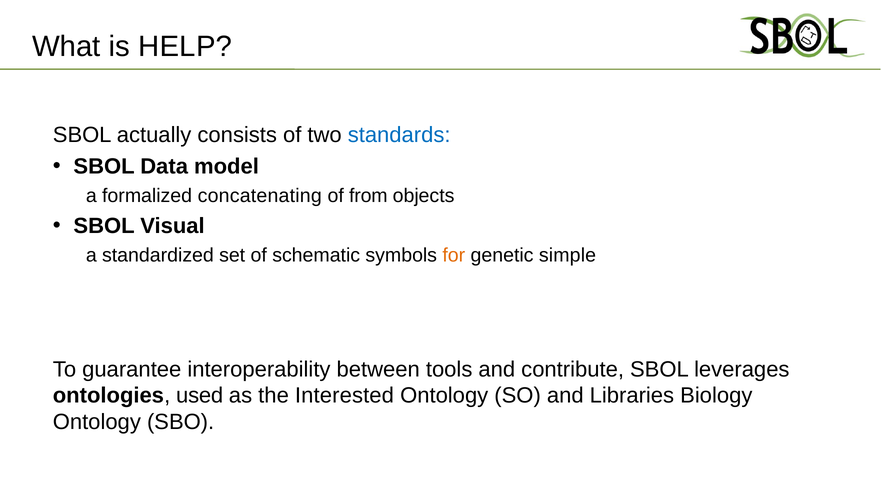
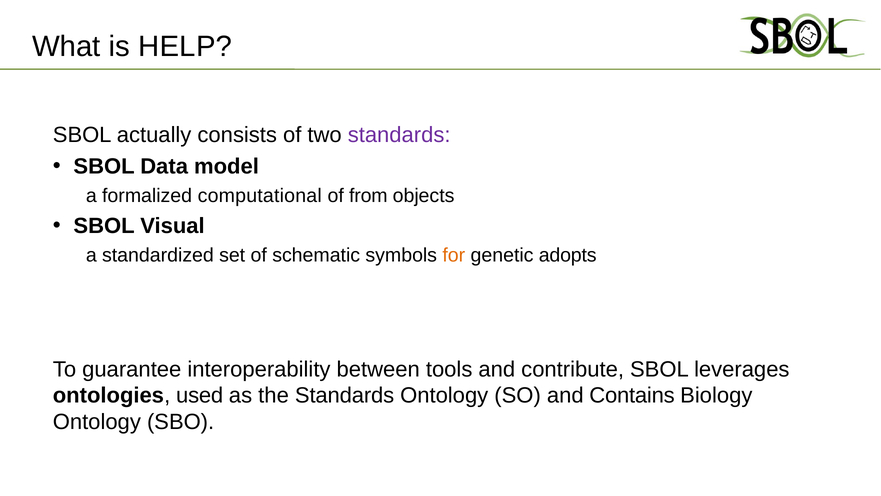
standards colour: blue -> purple (399, 135)
concatenating: concatenating -> computational (260, 196)
simple: simple -> adopts (568, 255)
the Interested: Interested -> Standards (345, 395)
Libraries: Libraries -> Contains (632, 395)
